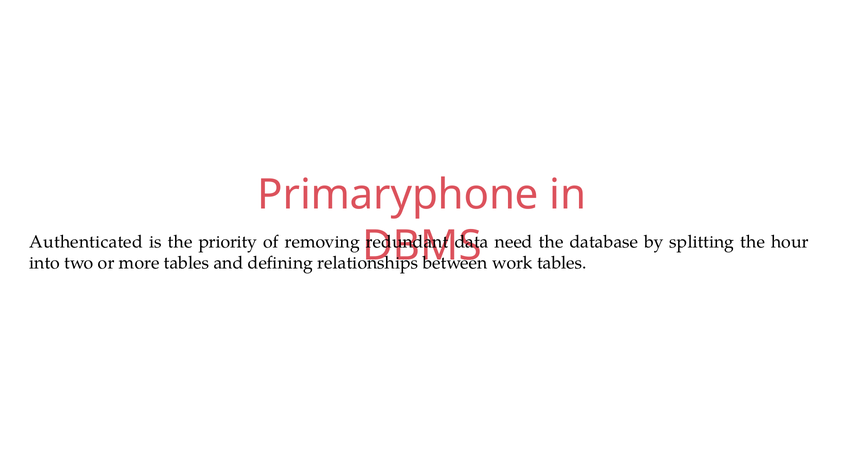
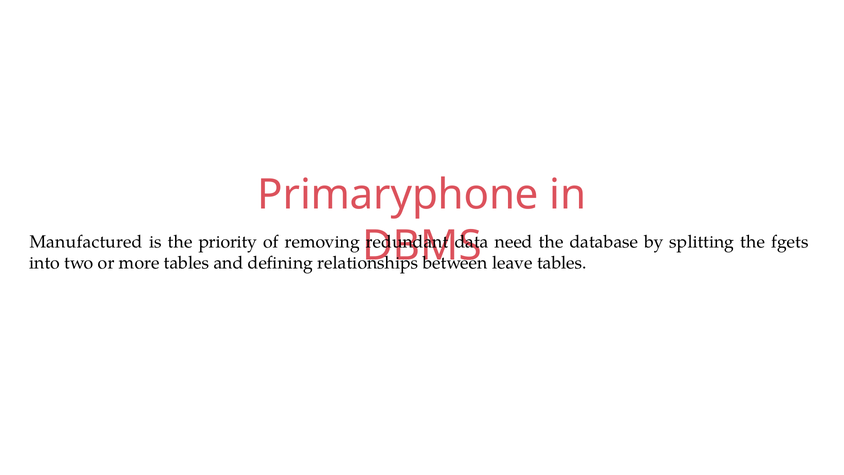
Authenticated: Authenticated -> Manufactured (86, 242)
hour: hour -> fgets (790, 242)
work: work -> leave (512, 263)
